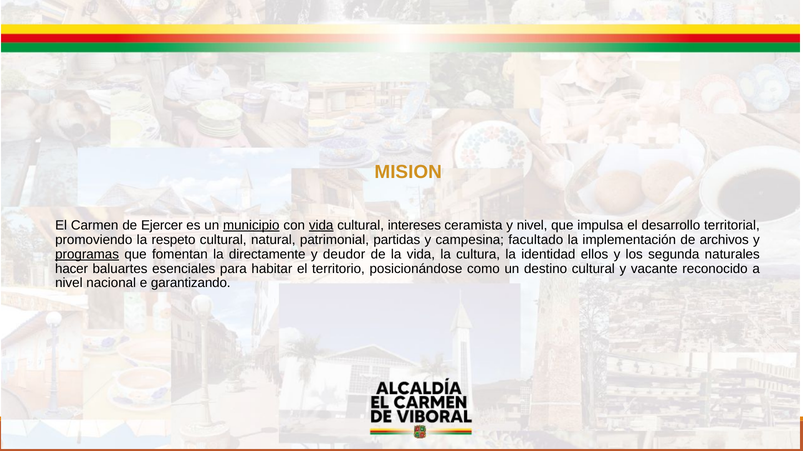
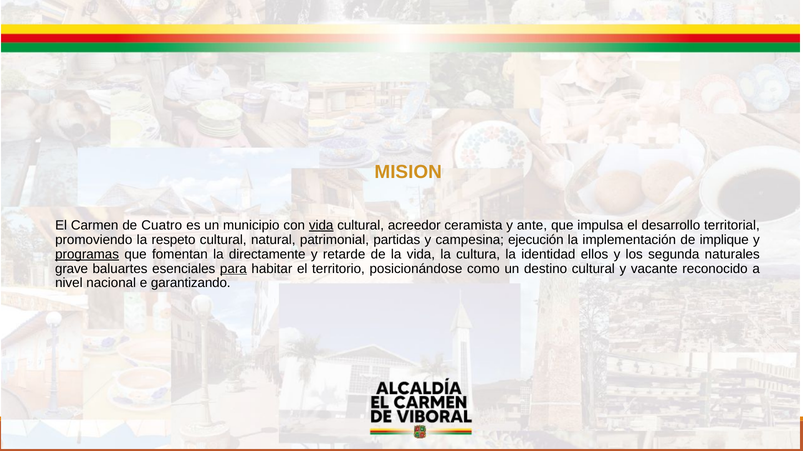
Ejercer: Ejercer -> Cuatro (162, 226)
municipio underline: present -> none (251, 226)
intereses: intereses -> acreedor (414, 226)
y nivel: nivel -> ante (532, 226)
facultado: facultado -> ejecución (536, 240)
archivos: archivos -> implique (724, 240)
deudor: deudor -> retarde (344, 255)
hacer: hacer -> grave (72, 269)
para underline: none -> present (233, 269)
